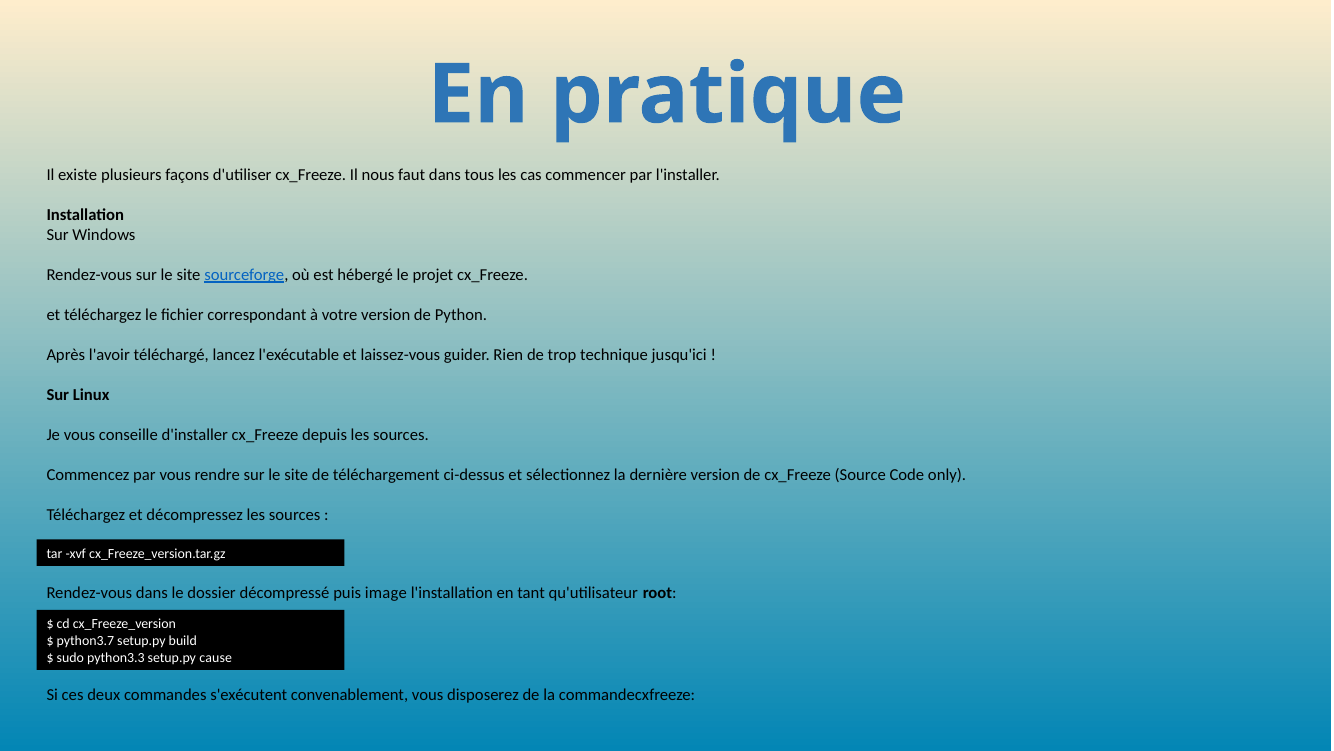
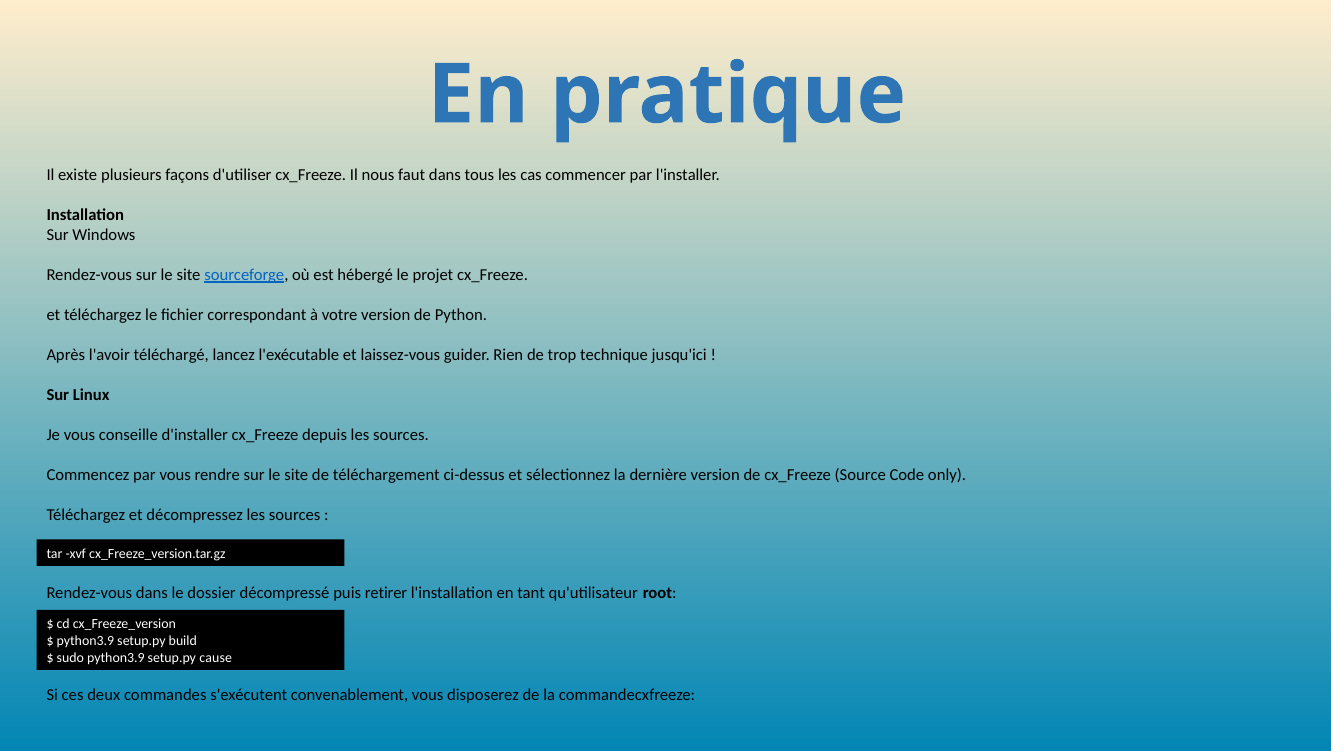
image: image -> retirer (386, 593)
python3.7: python3.7 -> python3.9 (85, 640)
sudo python3.3: python3.3 -> python3.9 (116, 657)
